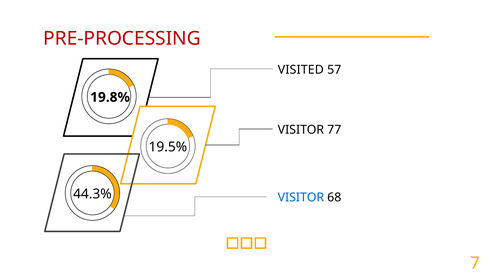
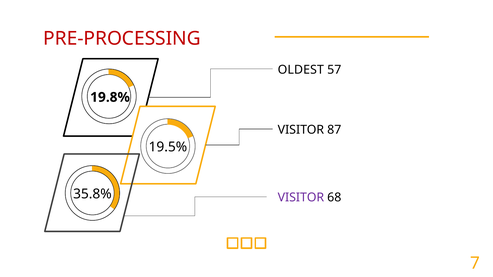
VISITED: VISITED -> OLDEST (301, 70)
77: 77 -> 87 (334, 130)
44.3%: 44.3% -> 35.8% (92, 194)
VISITOR colour: blue -> purple (301, 198)
